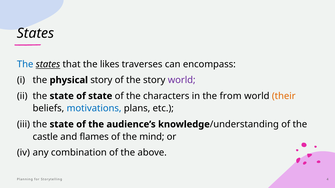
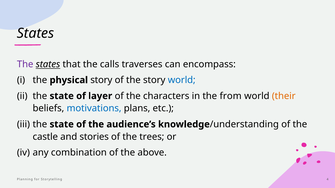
The colour: blue -> purple (25, 64)
likes: likes -> calls (110, 64)
world colour: purple -> blue (182, 80)
of state: state -> layer (100, 96)
flames: flames -> stories (94, 137)
mind: mind -> trees (152, 137)
